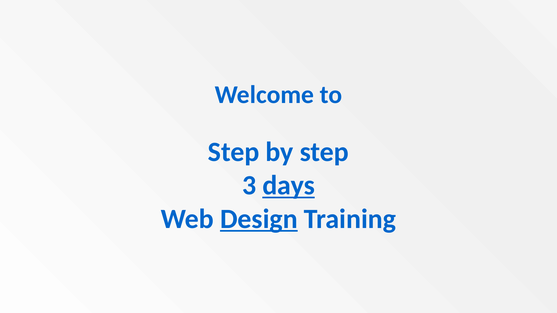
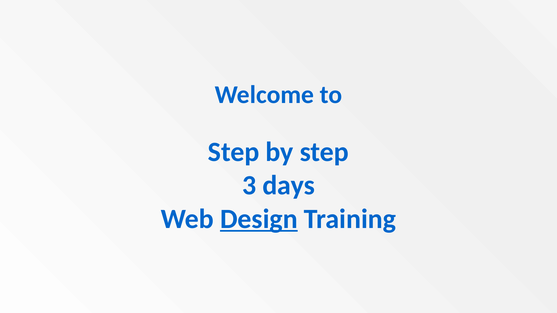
days underline: present -> none (289, 186)
